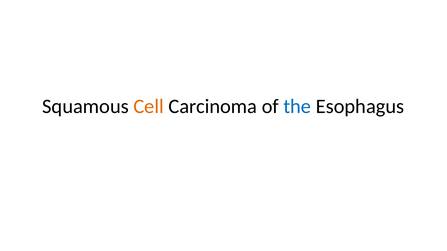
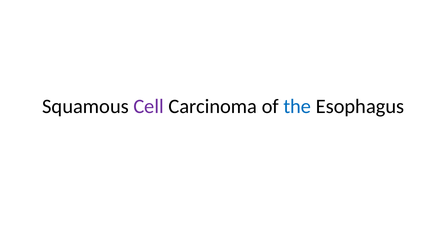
Cell colour: orange -> purple (149, 106)
